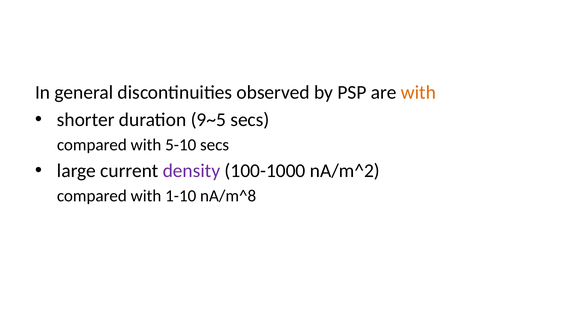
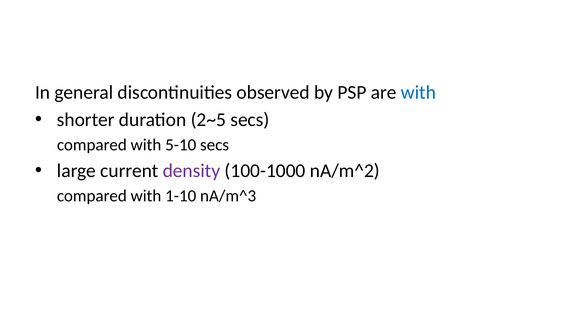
with colour: orange -> blue (418, 93)
9~5: 9~5 -> 2~5 (208, 120)
nA/m^8: nA/m^8 -> nA/m^3 (228, 196)
